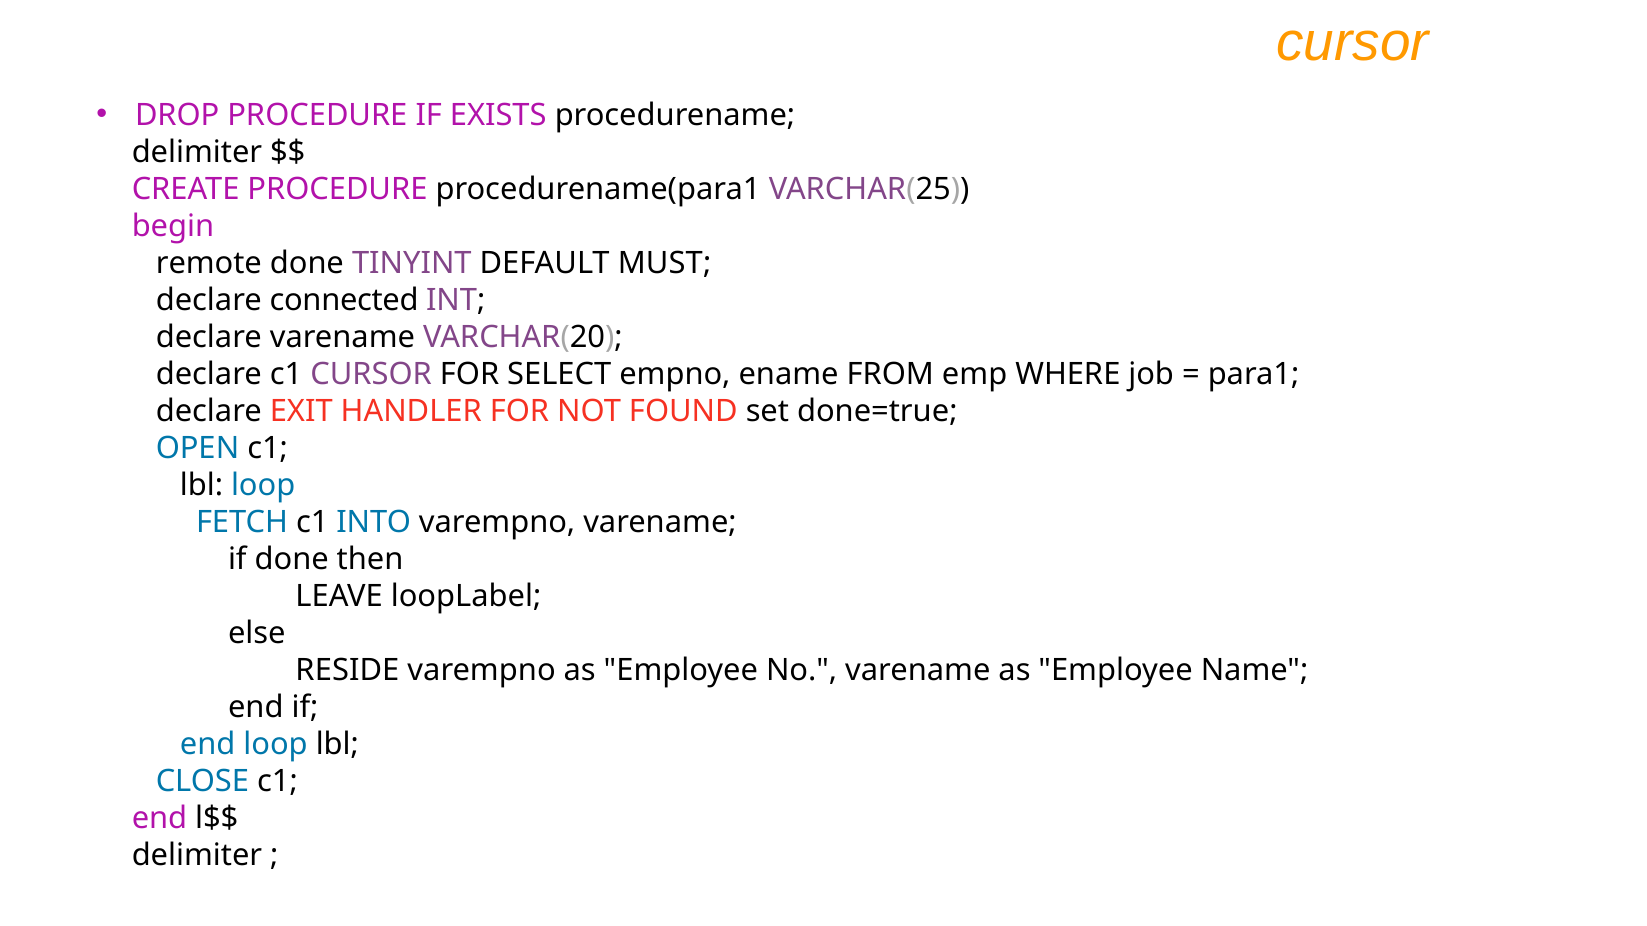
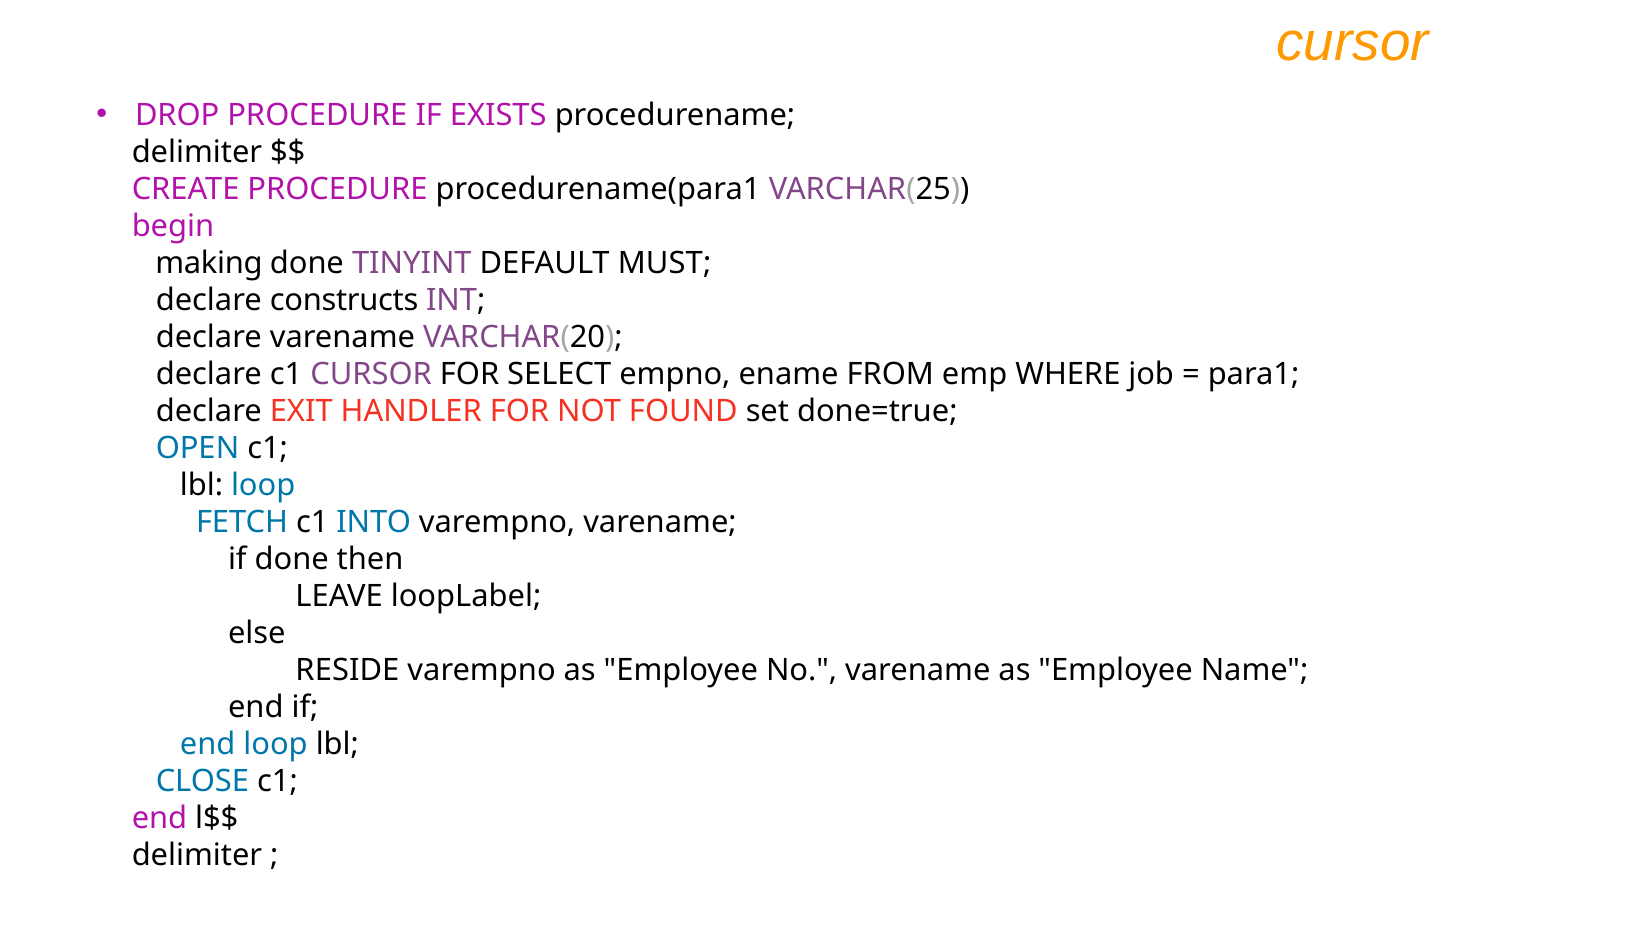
remote: remote -> making (209, 263)
connected: connected -> constructs (344, 300)
